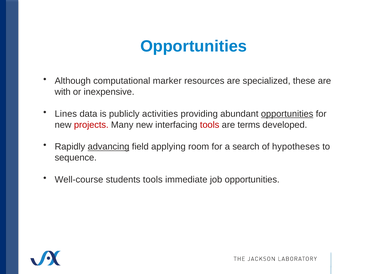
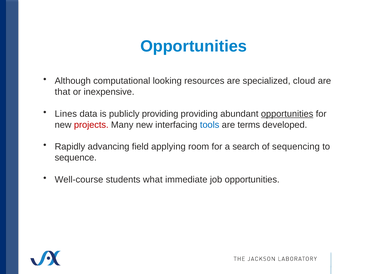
marker: marker -> looking (167, 81)
these: these -> cloud (304, 81)
with: with -> that (63, 92)
publicly activities: activities -> providing (160, 114)
tools colour: red -> blue (210, 125)
advancing underline: present -> none (109, 147)
hypotheses: hypotheses -> sequencing (296, 147)
students tools: tools -> what (153, 180)
